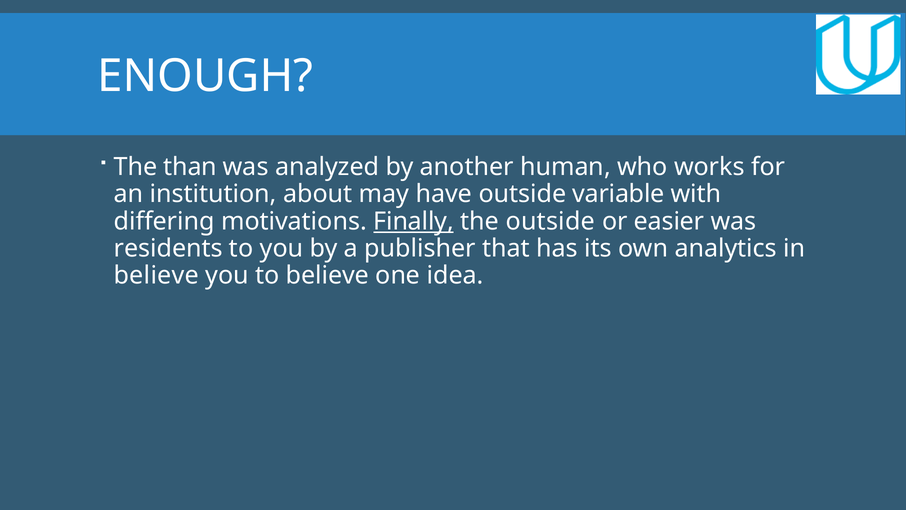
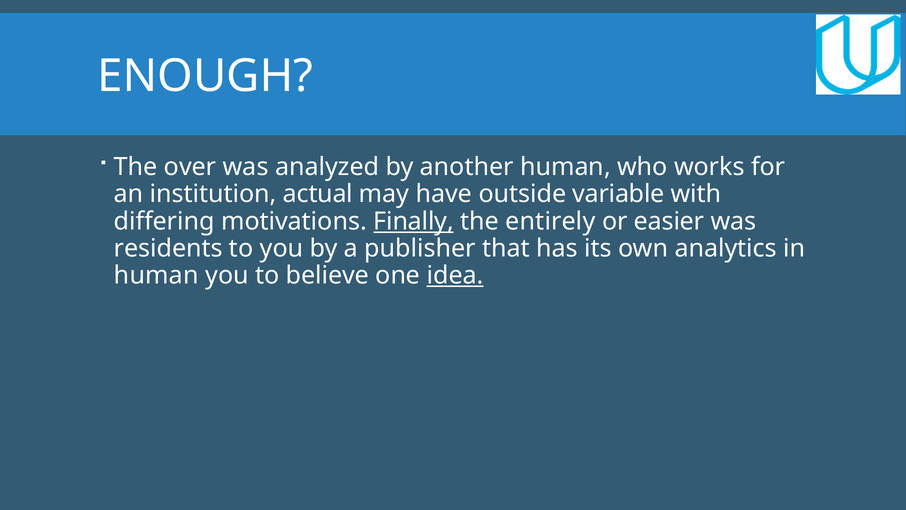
than: than -> over (190, 167)
about: about -> actual (318, 194)
the outside: outside -> entirely (550, 221)
believe: believe -> human (156, 275)
idea underline: none -> present (455, 275)
